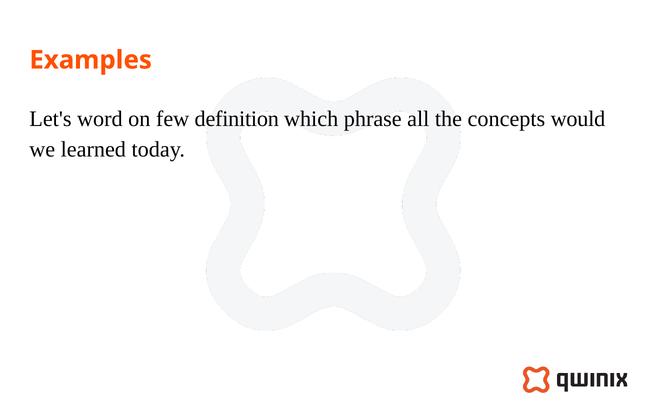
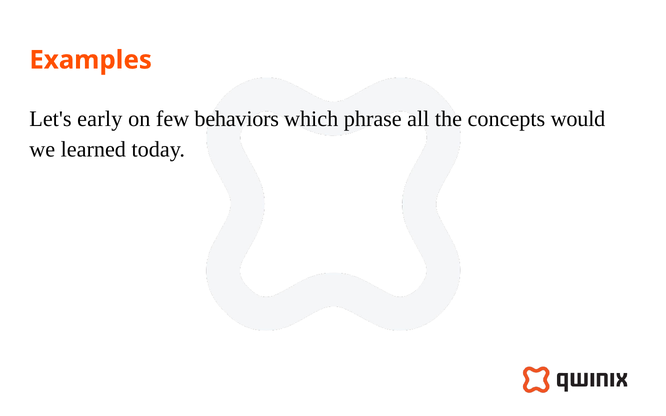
word: word -> early (100, 119)
definition: definition -> behaviors (237, 119)
